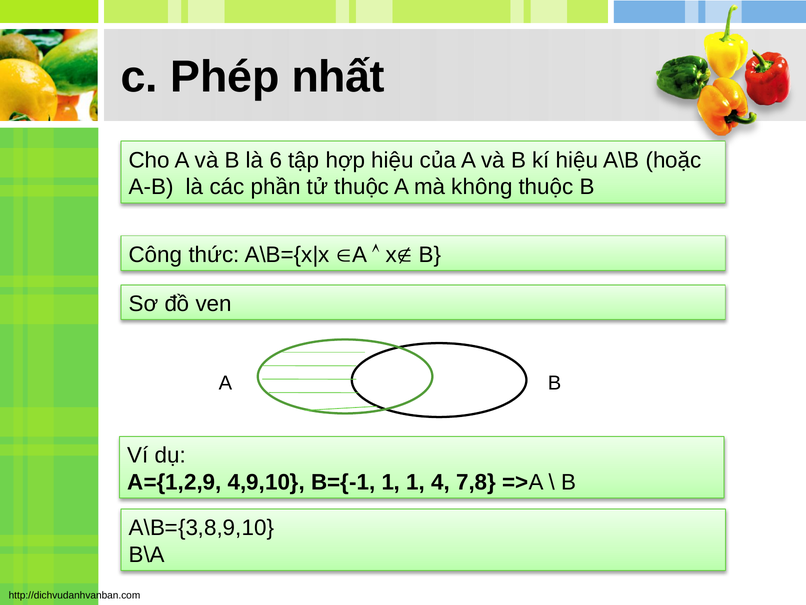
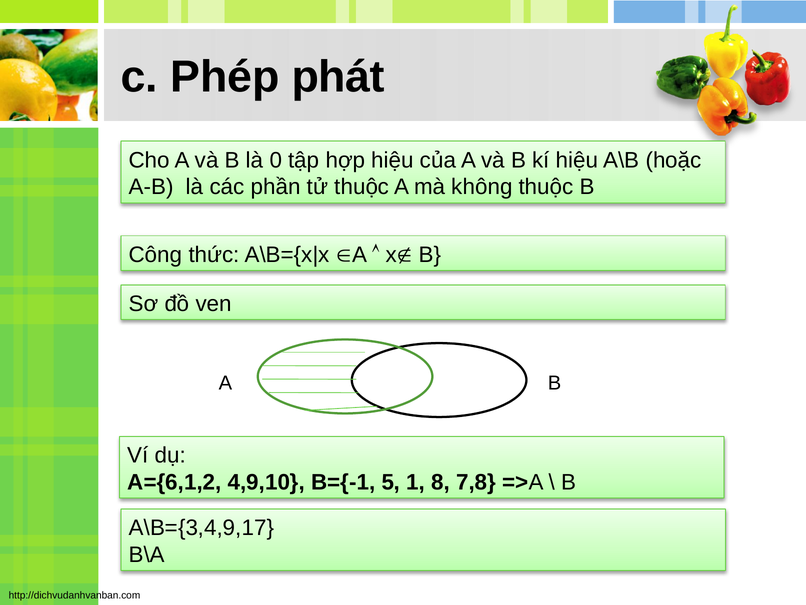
nhất: nhất -> phát (338, 77)
6: 6 -> 0 (276, 160)
A={1,2,9: A={1,2,9 -> A={6,1,2 (174, 482)
B={-1 1: 1 -> 5 (391, 482)
4: 4 -> 8 (441, 482)
A\B={3,8,9,10: A\B={3,8,9,10 -> A\B={3,4,9,17 (201, 527)
